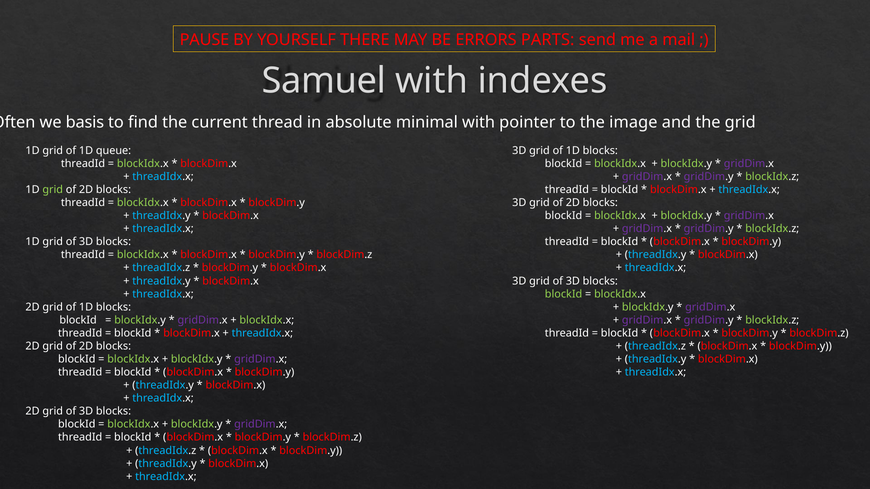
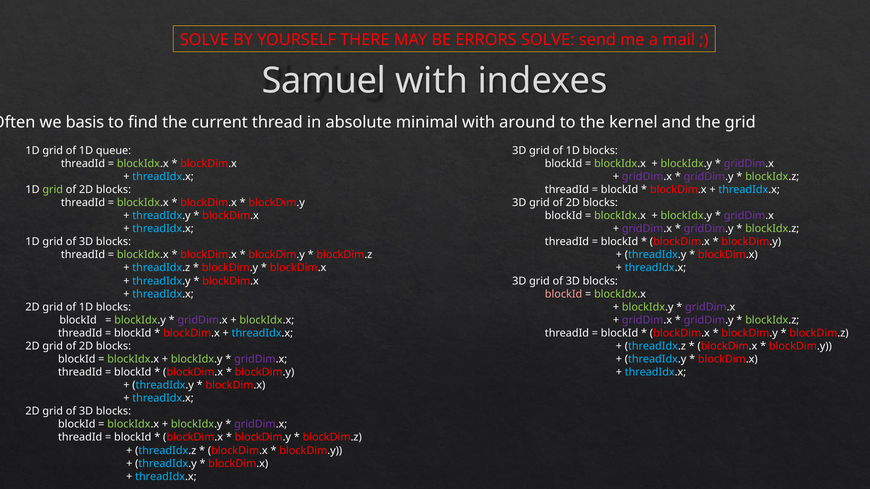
PAUSE: PAUSE -> SOLVE (204, 40)
ERRORS PARTS: PARTS -> SOLVE (548, 40)
pointer: pointer -> around (527, 122)
image: image -> kernel (633, 122)
blockId colour: light green -> pink (564, 294)
